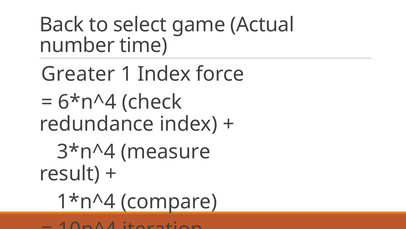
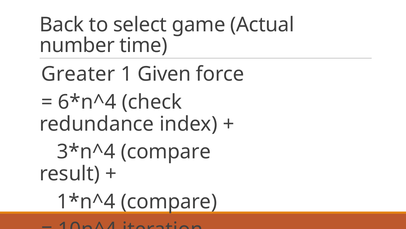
1 Index: Index -> Given (164, 74)
measure: measure -> compare (166, 151)
